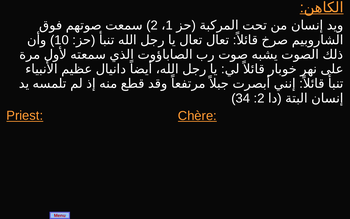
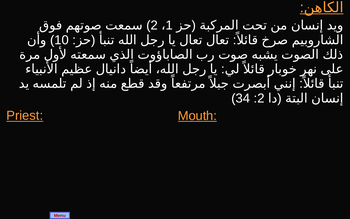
Chère: Chère -> Mouth (197, 116)
